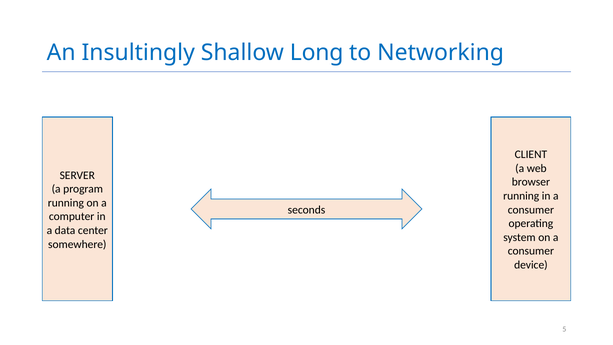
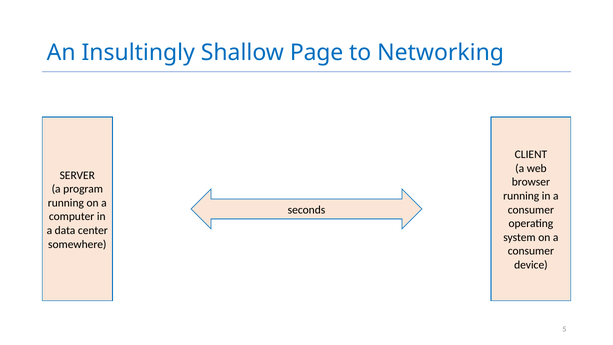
Long: Long -> Page (317, 53)
